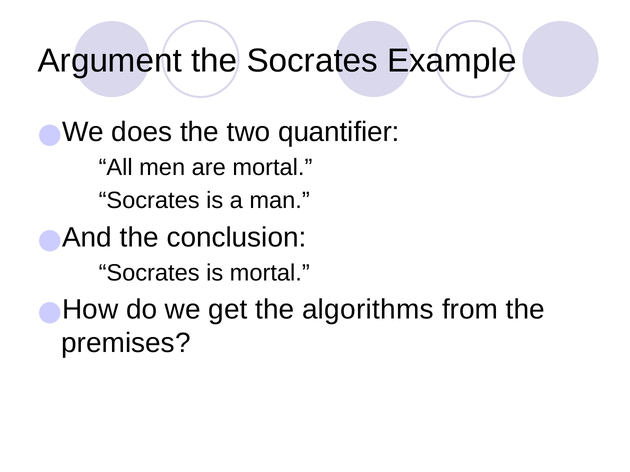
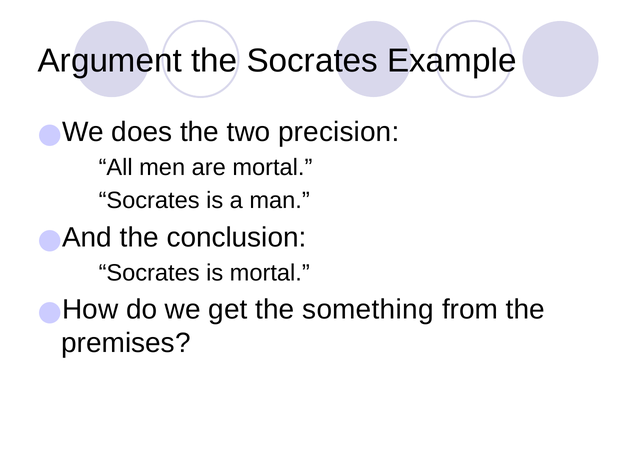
quantifier: quantifier -> precision (339, 132)
algorithms: algorithms -> something (368, 310)
